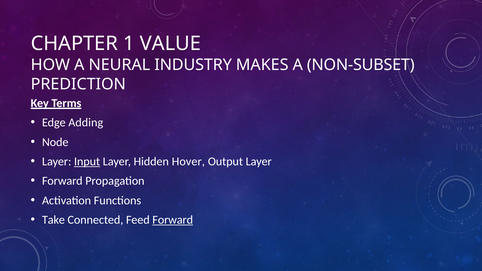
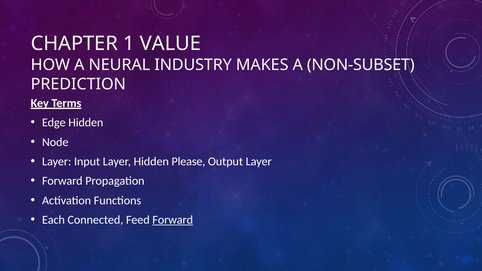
Edge Adding: Adding -> Hidden (86, 123)
Input underline: present -> none (87, 162)
Hover: Hover -> Please (188, 162)
Take: Take -> Each (53, 220)
